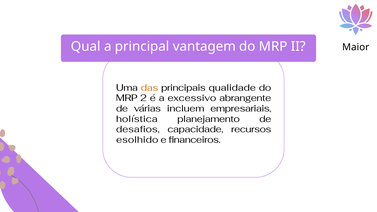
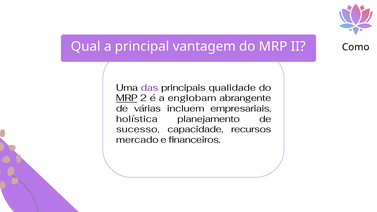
Maior: Maior -> Como (356, 47)
das colour: orange -> purple (150, 88)
MRP underline: none -> present (127, 98)
excessivo: excessivo -> englobam (192, 98)
desafios: desafios -> sucesso (138, 129)
esolhido: esolhido -> mercado (137, 140)
